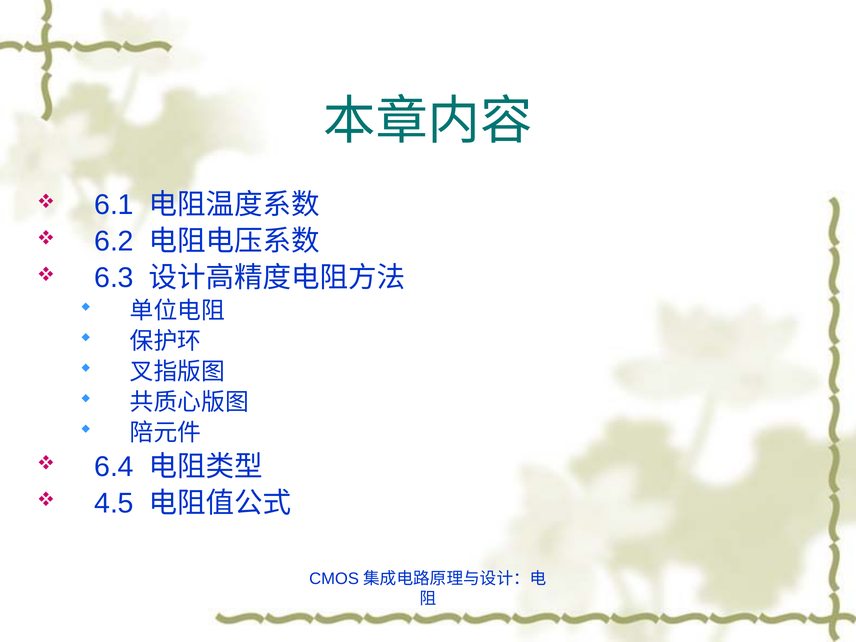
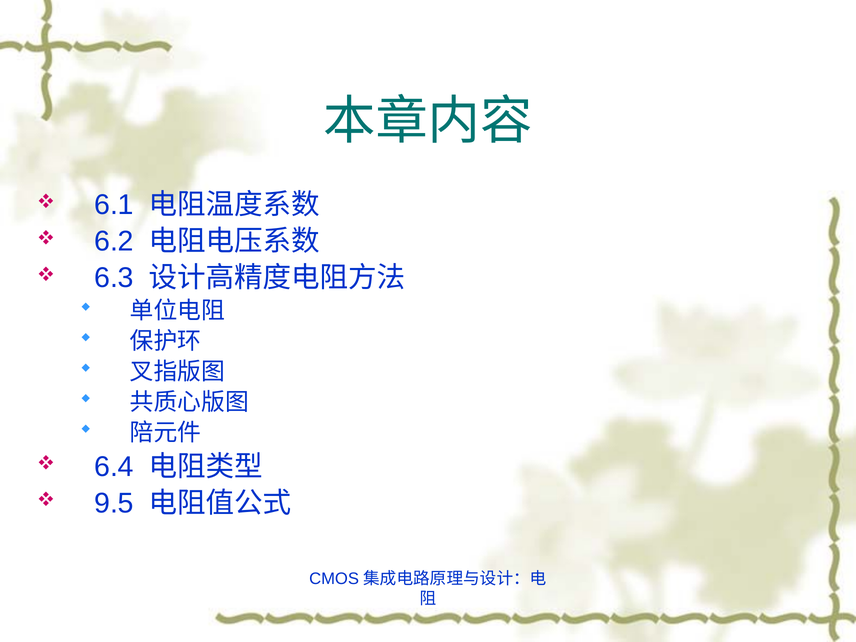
4.5: 4.5 -> 9.5 (114, 503)
